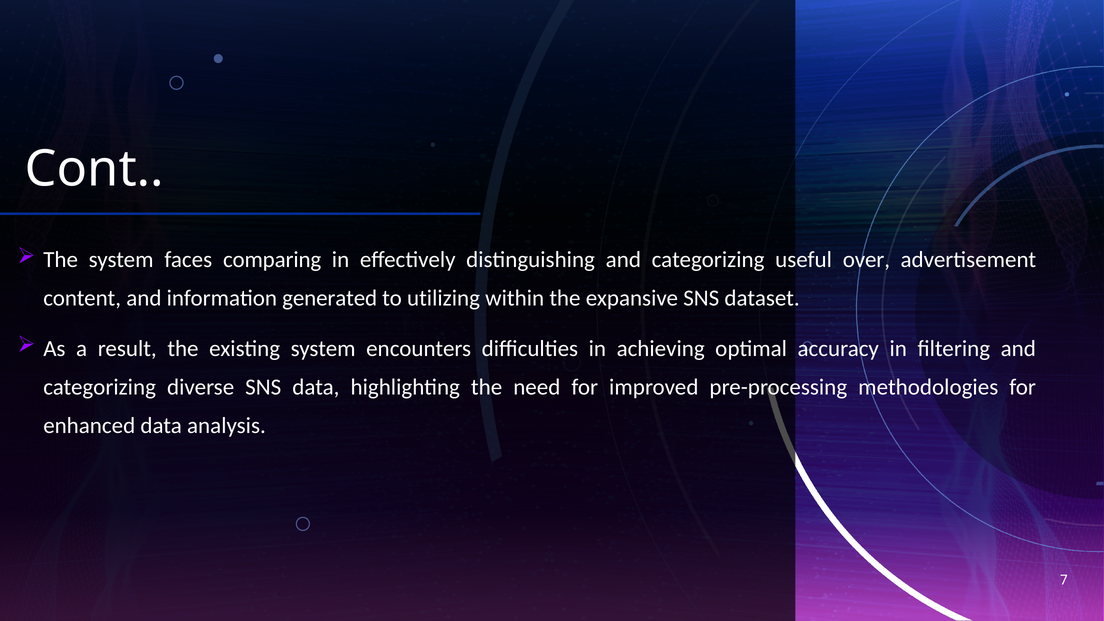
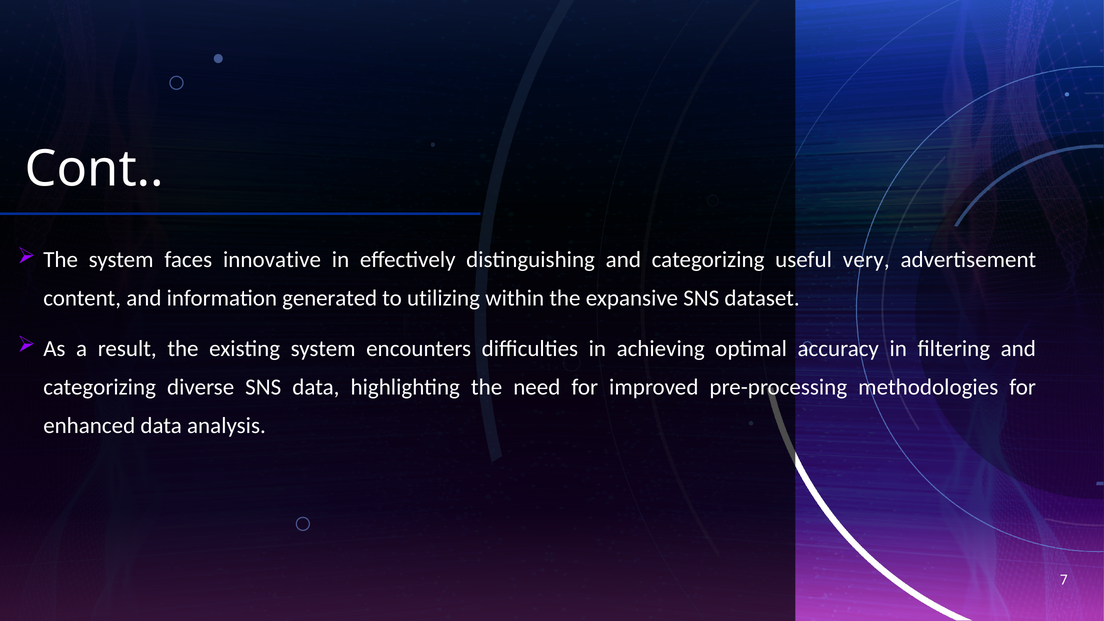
comparing: comparing -> innovative (272, 260)
over: over -> very (866, 260)
